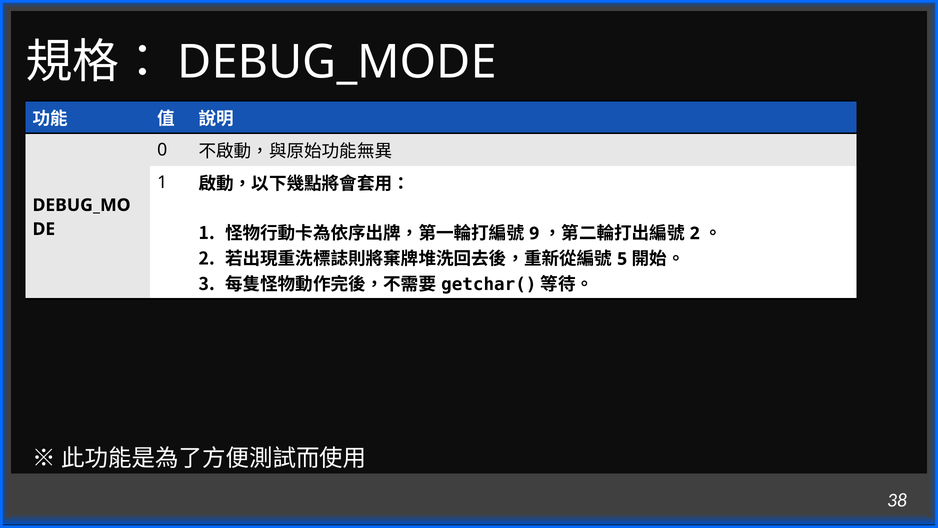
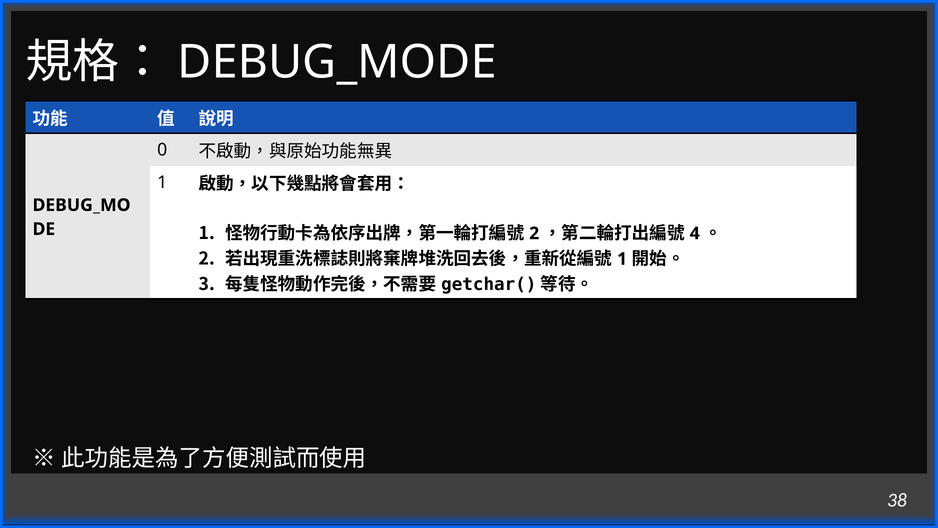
9: 9 -> 2 (534, 233)
2: 2 -> 4 (695, 233)
5: 5 -> 1 (622, 259)
